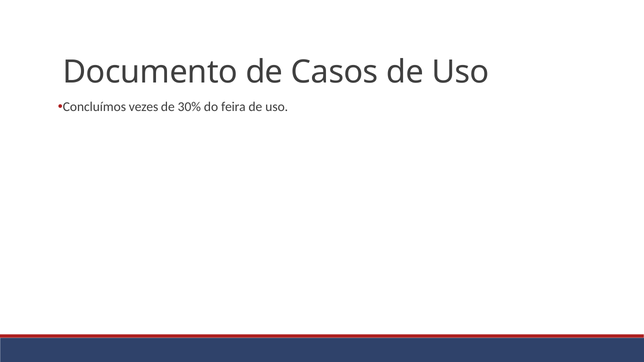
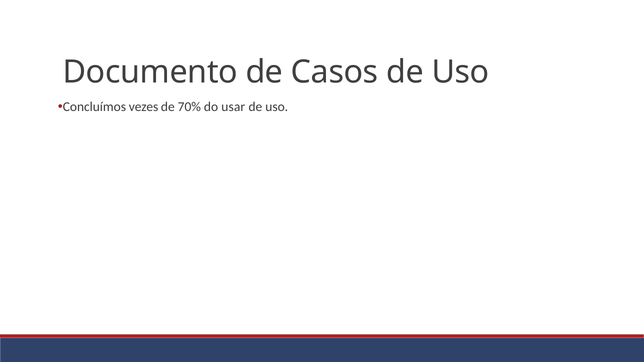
30%: 30% -> 70% (189, 107)
feira: feira -> usar (233, 107)
